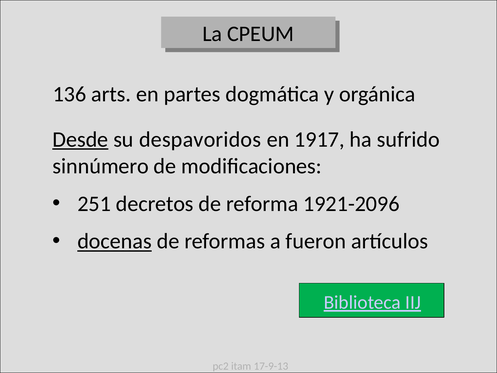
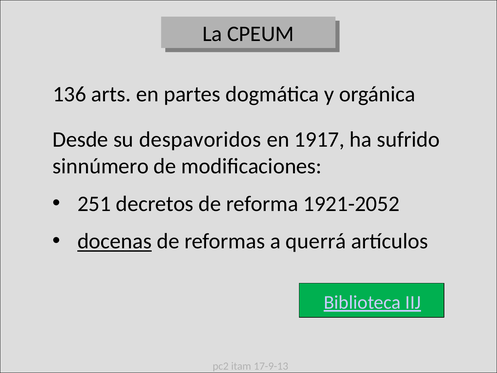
Desde underline: present -> none (80, 140)
1921-2096: 1921-2096 -> 1921-2052 (351, 204)
fueron: fueron -> querrá (316, 241)
